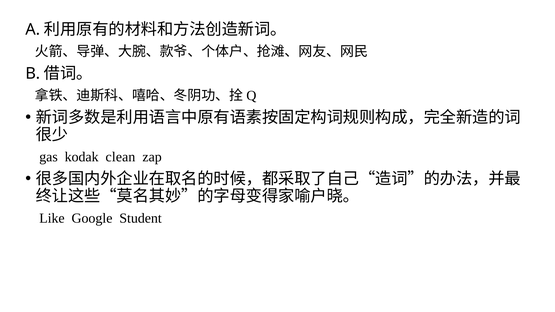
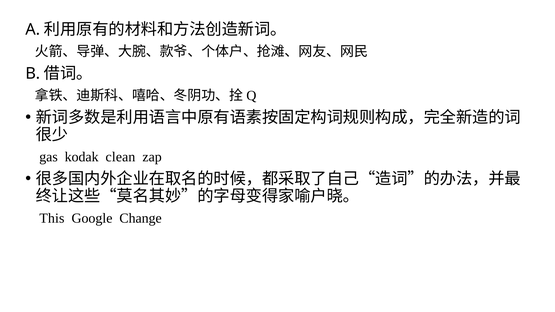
Like: Like -> This (52, 218)
Student: Student -> Change (141, 218)
